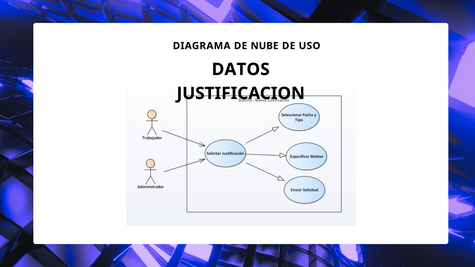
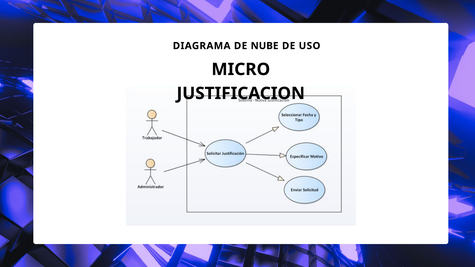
DATOS: DATOS -> MICRO (241, 69)
